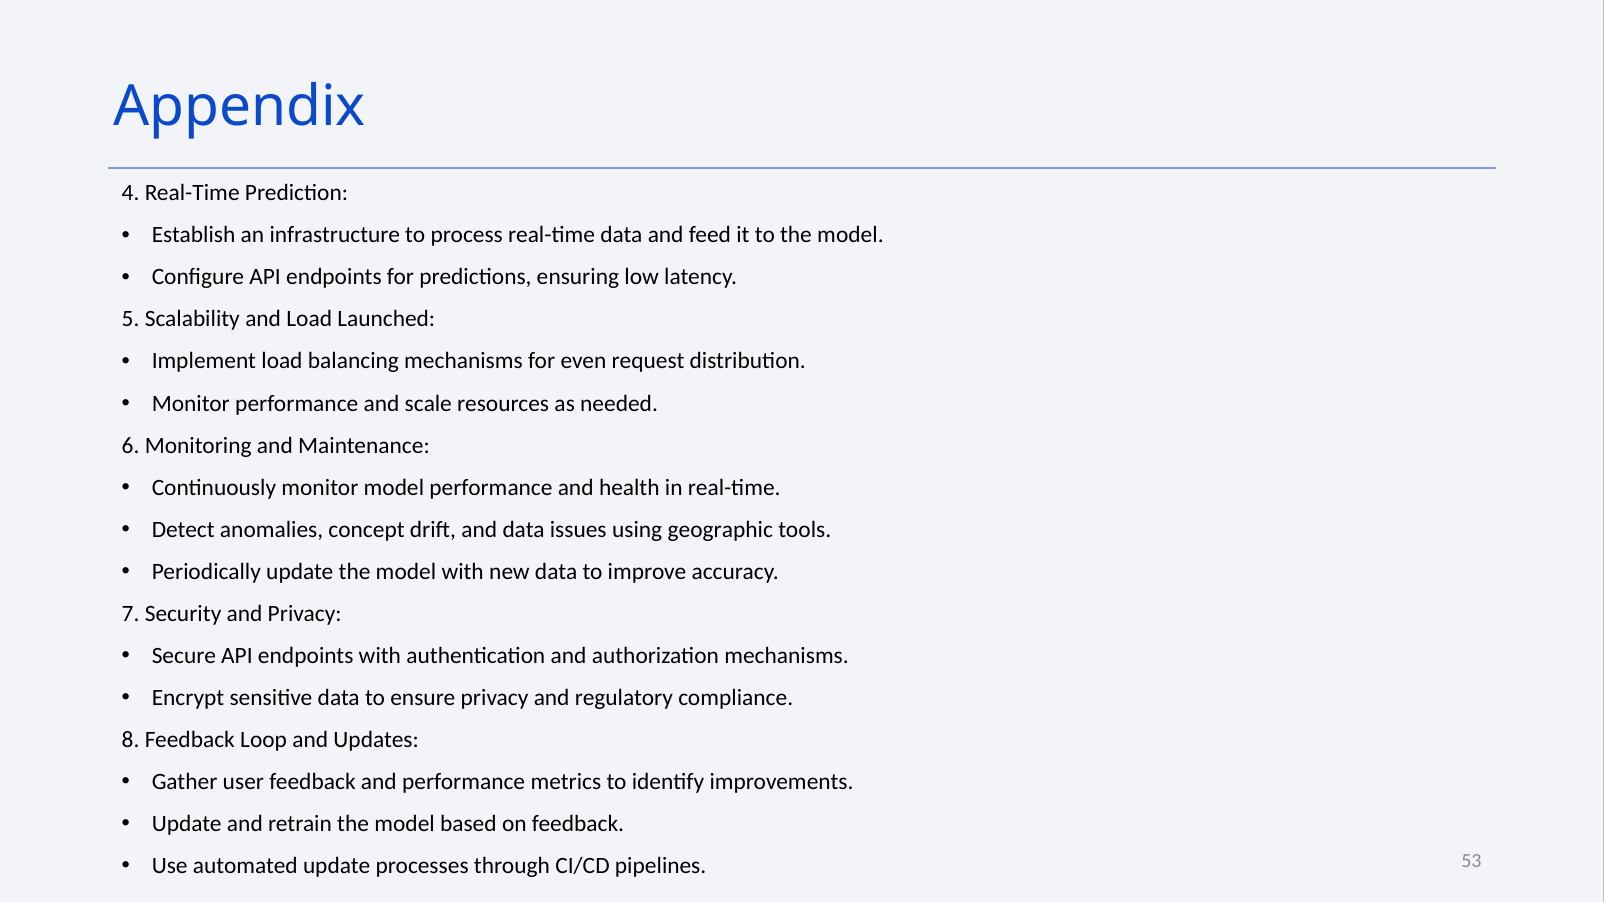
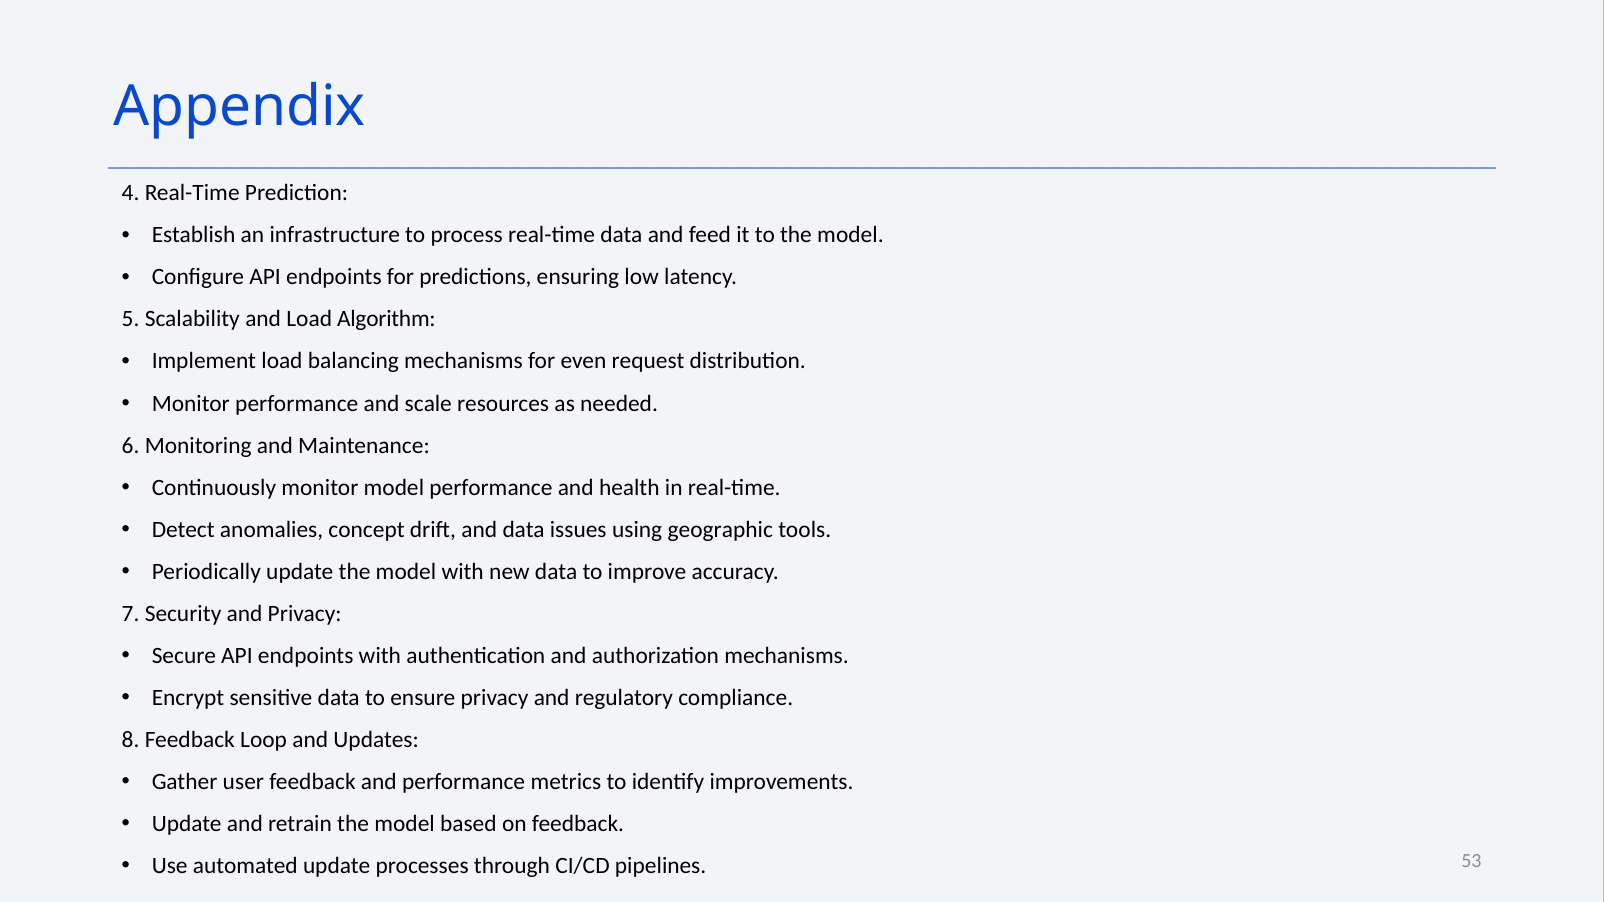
Launched: Launched -> Algorithm (386, 319)
